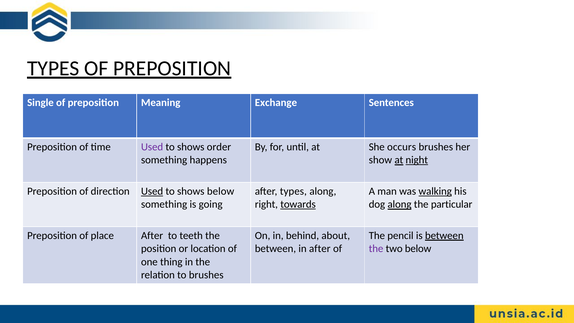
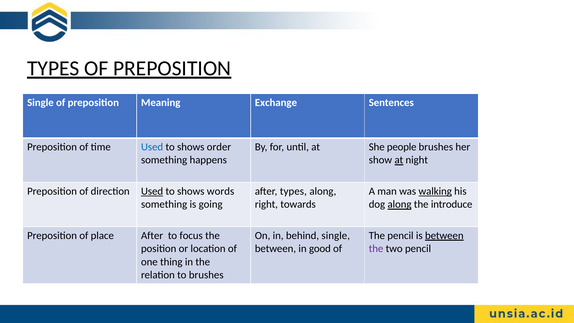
Used colour: purple -> blue (152, 147)
occurs: occurs -> people (402, 147)
night underline: present -> none (417, 160)
shows below: below -> words (221, 191)
towards underline: present -> none (298, 204)
particular: particular -> introduce (452, 204)
teeth: teeth -> focus (191, 235)
behind about: about -> single (336, 235)
in after: after -> good (320, 249)
two below: below -> pencil (418, 249)
